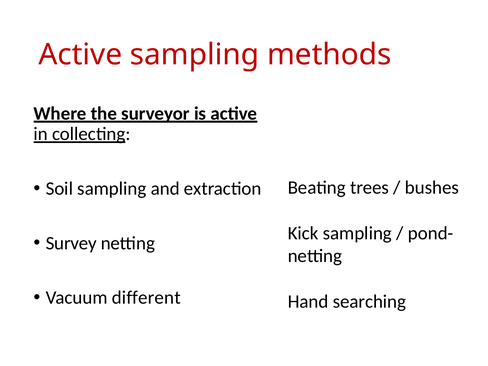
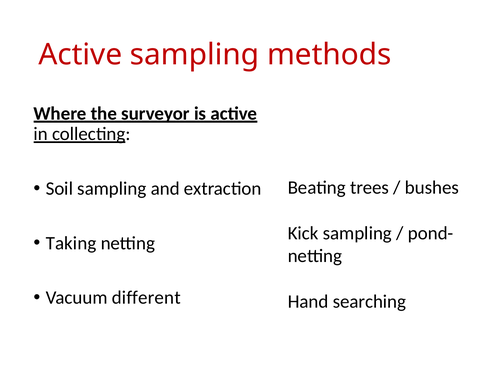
Survey: Survey -> Taking (71, 243)
